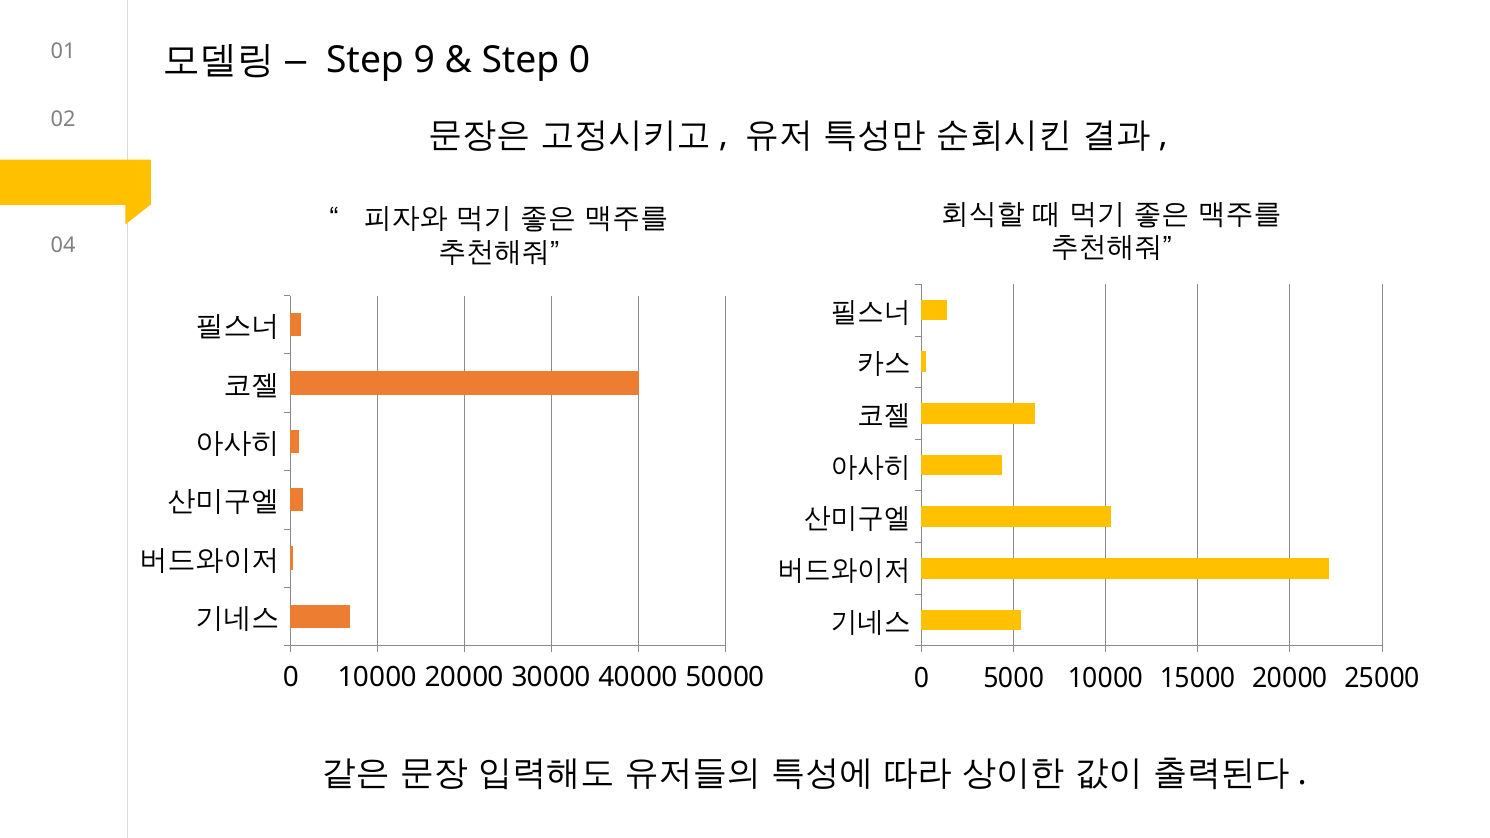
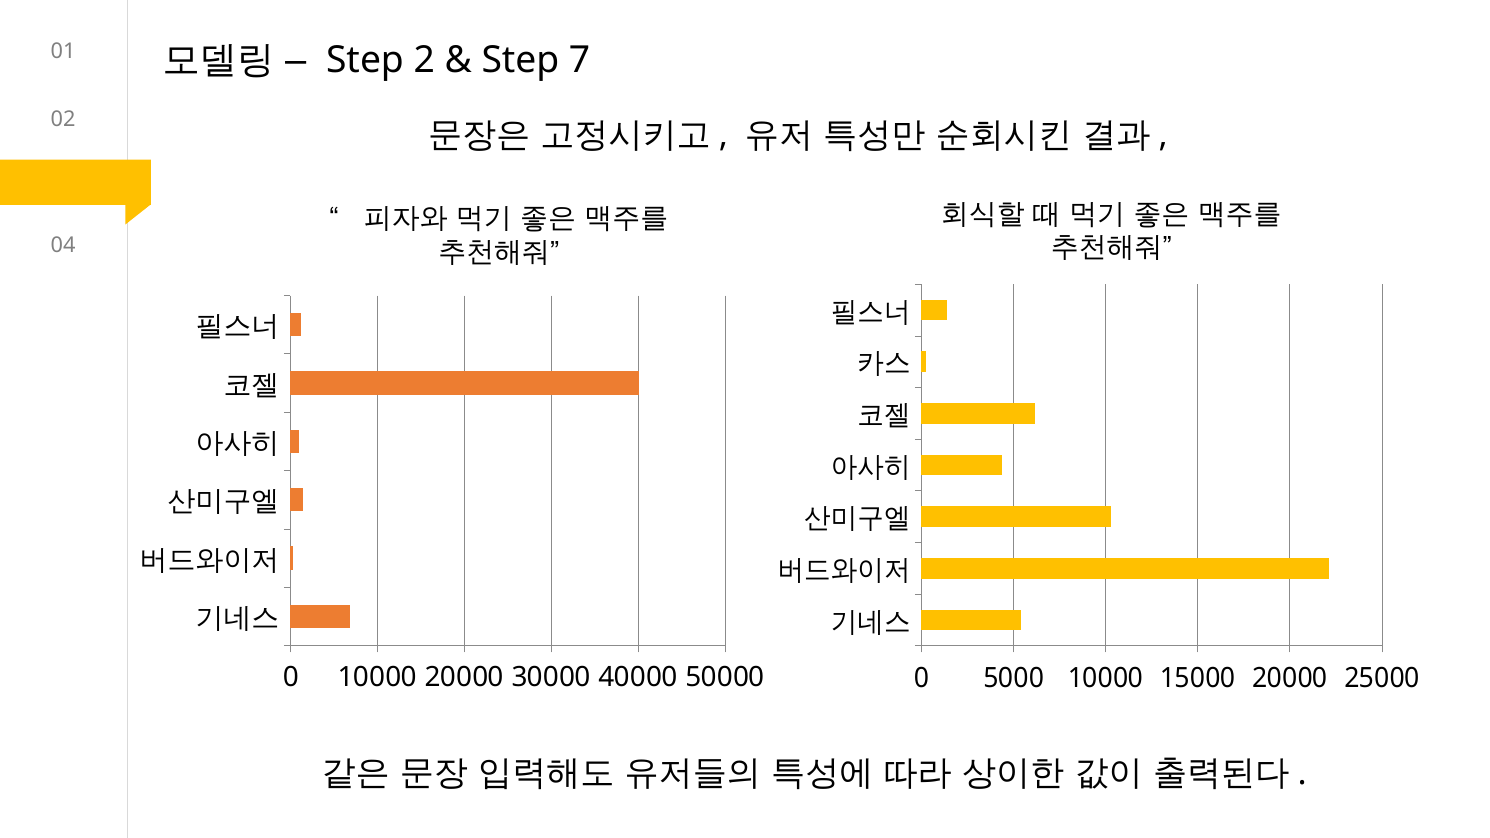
9: 9 -> 2 (424, 60)
Step 0: 0 -> 7 (580, 60)
